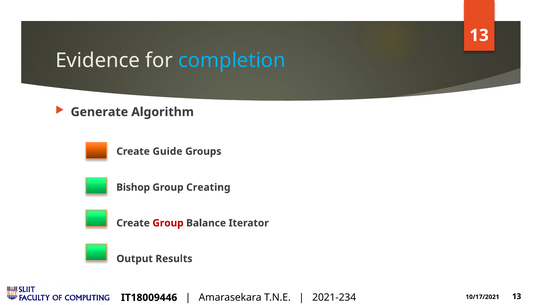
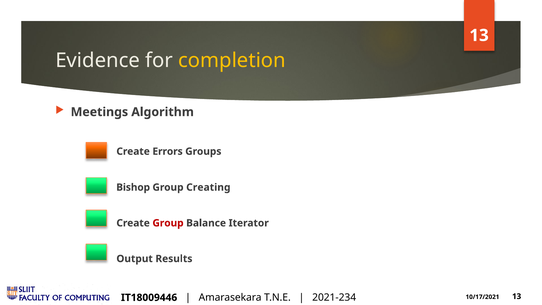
completion colour: light blue -> yellow (232, 60)
Generate: Generate -> Meetings (99, 112)
Guide: Guide -> Errors (168, 151)
